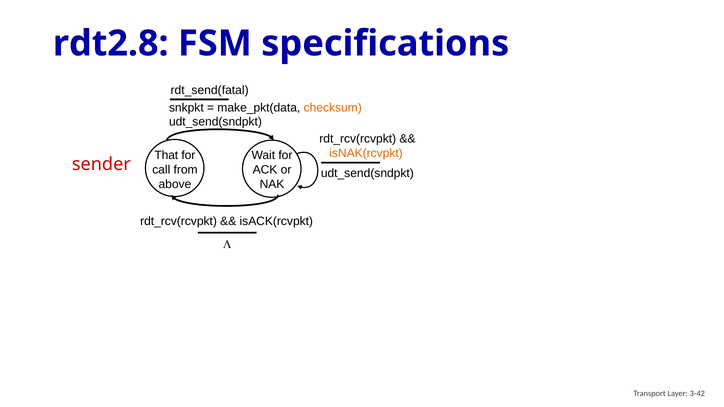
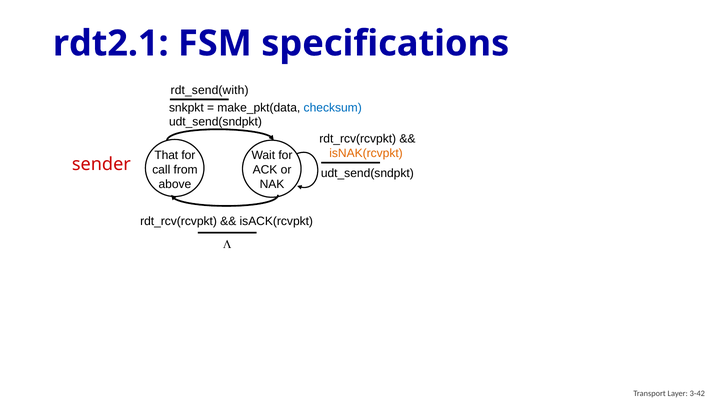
rdt2.8: rdt2.8 -> rdt2.1 (111, 44)
rdt_send(fatal: rdt_send(fatal -> rdt_send(with (210, 90)
checksum colour: orange -> blue (333, 108)
